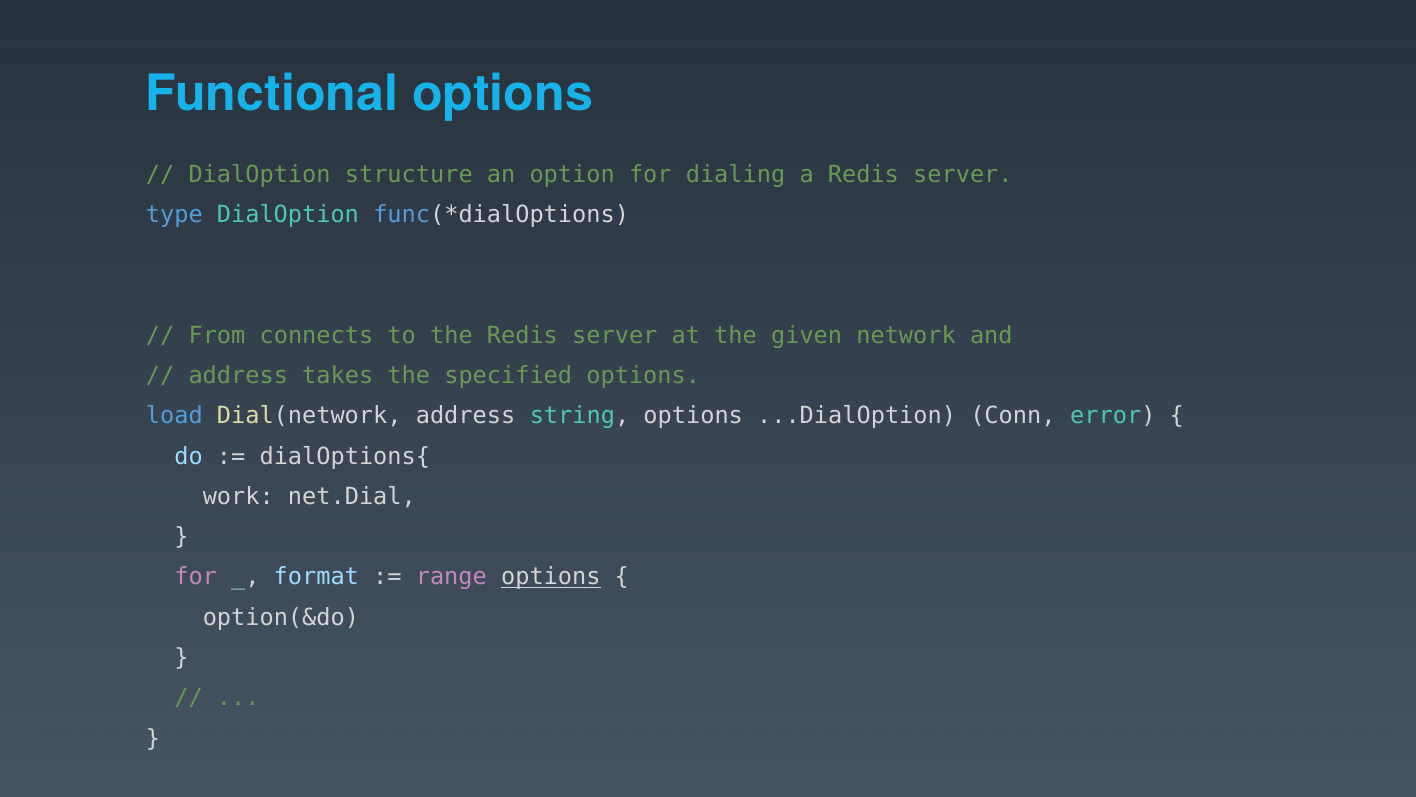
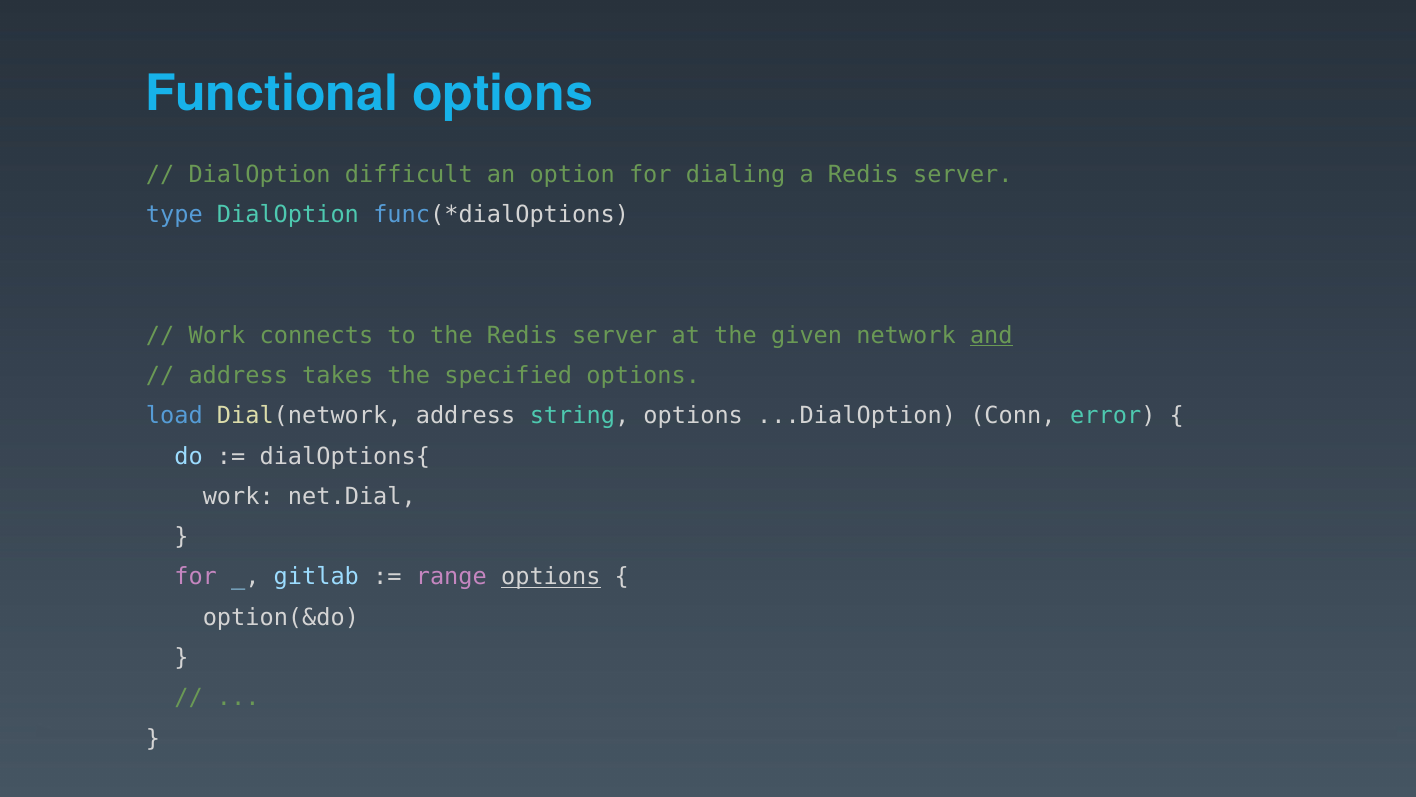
structure: structure -> difficult (409, 174)
From: From -> Work (217, 335)
and underline: none -> present (991, 335)
format: format -> gitlab (316, 577)
